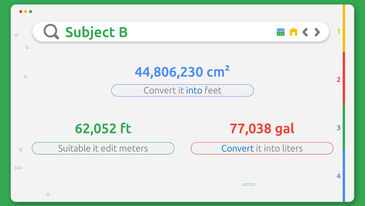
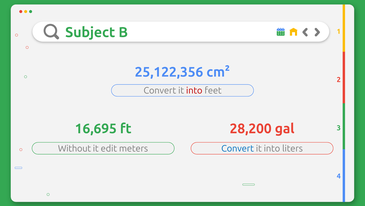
44,806,230: 44,806,230 -> 25,122,356 (169, 72)
into colour: blue -> red (194, 90)
62,052: 62,052 -> 16,695 (96, 128)
77,038: 77,038 -> 28,200 (251, 128)
Suitable: Suitable -> Without (75, 148)
